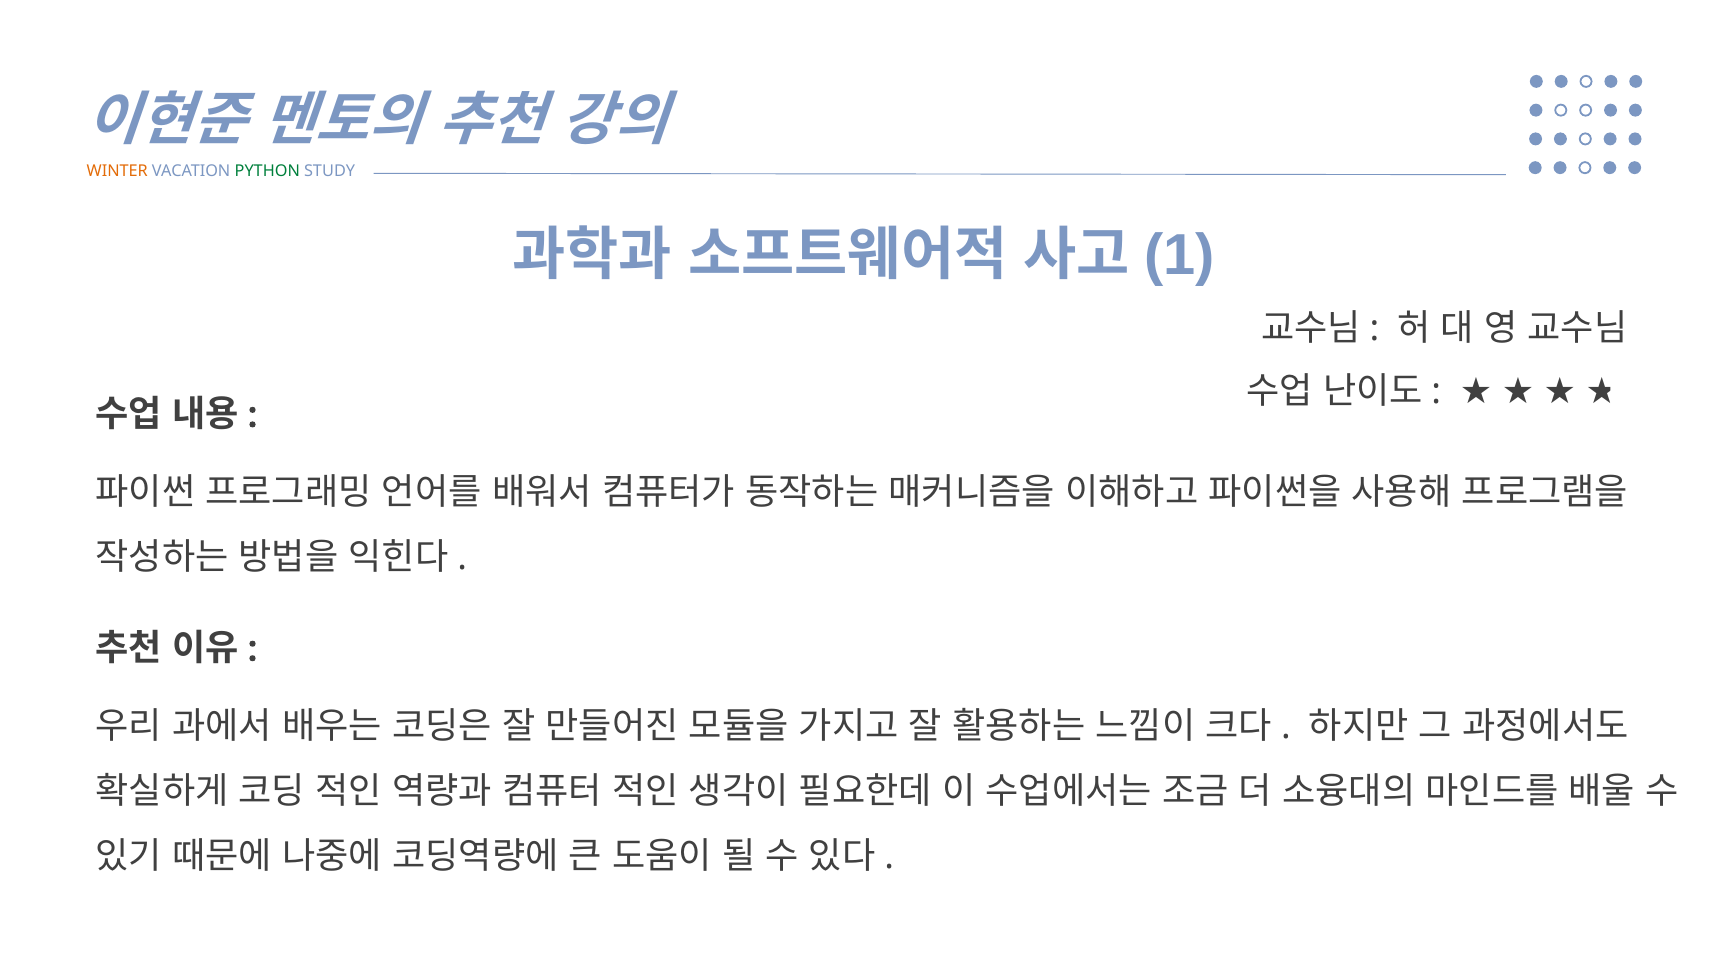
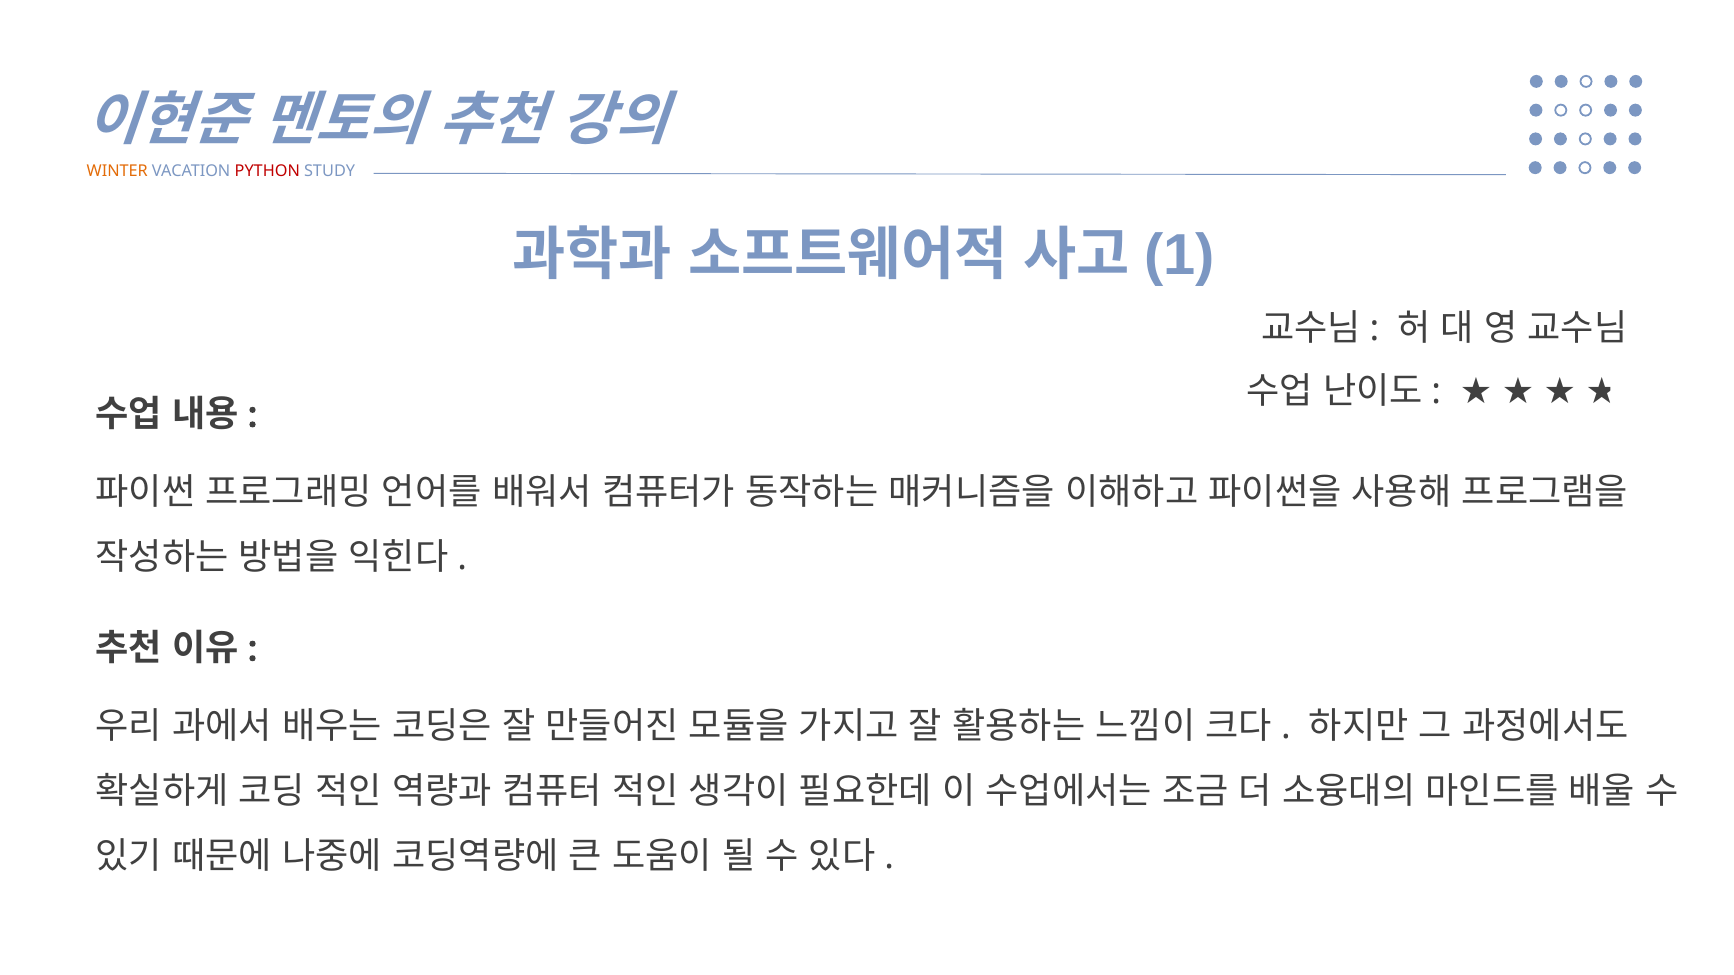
PYTHON colour: green -> red (267, 172)
